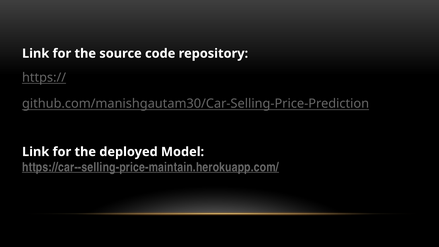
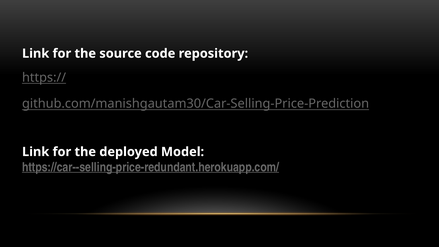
https://car--selling-price-maintain.herokuapp.com/: https://car--selling-price-maintain.herokuapp.com/ -> https://car--selling-price-redundant.herokuapp.com/ (151, 167)
